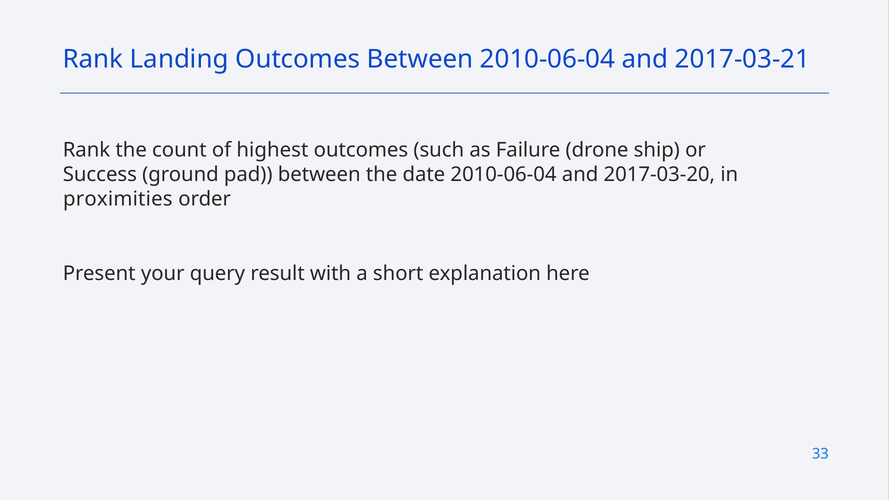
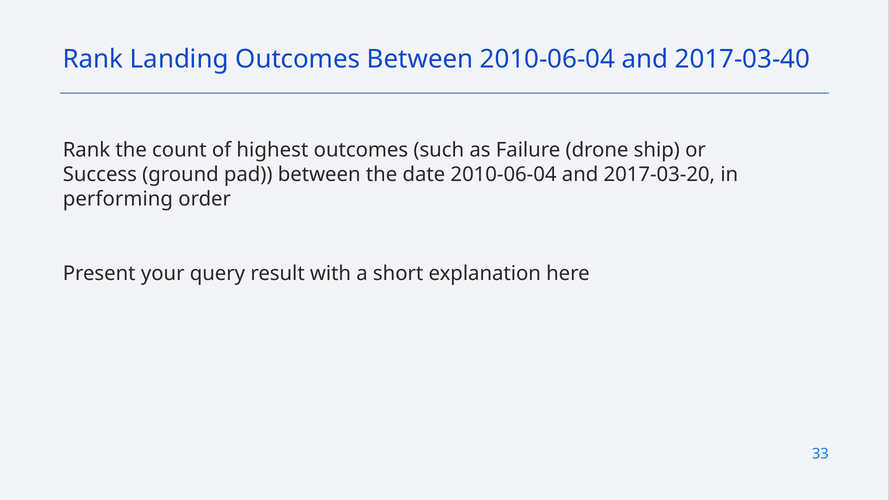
2017-03-21: 2017-03-21 -> 2017-03-40 (742, 59)
proximities: proximities -> performing (118, 199)
